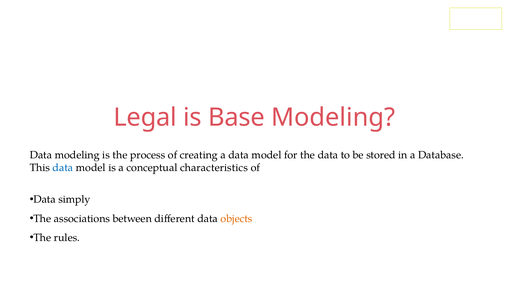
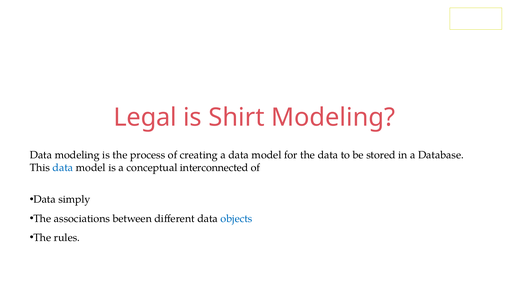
Base: Base -> Shirt (236, 118)
characteristics: characteristics -> interconnected (214, 168)
objects colour: orange -> blue (237, 219)
